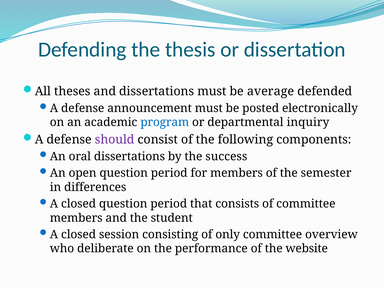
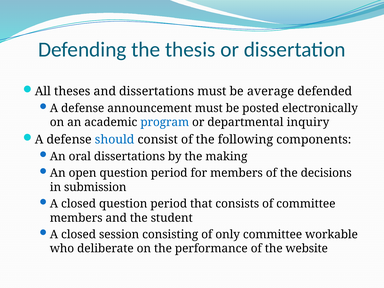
should colour: purple -> blue (115, 140)
success: success -> making (226, 156)
semester: semester -> decisions (326, 173)
differences: differences -> submission (95, 187)
overview: overview -> workable (332, 235)
